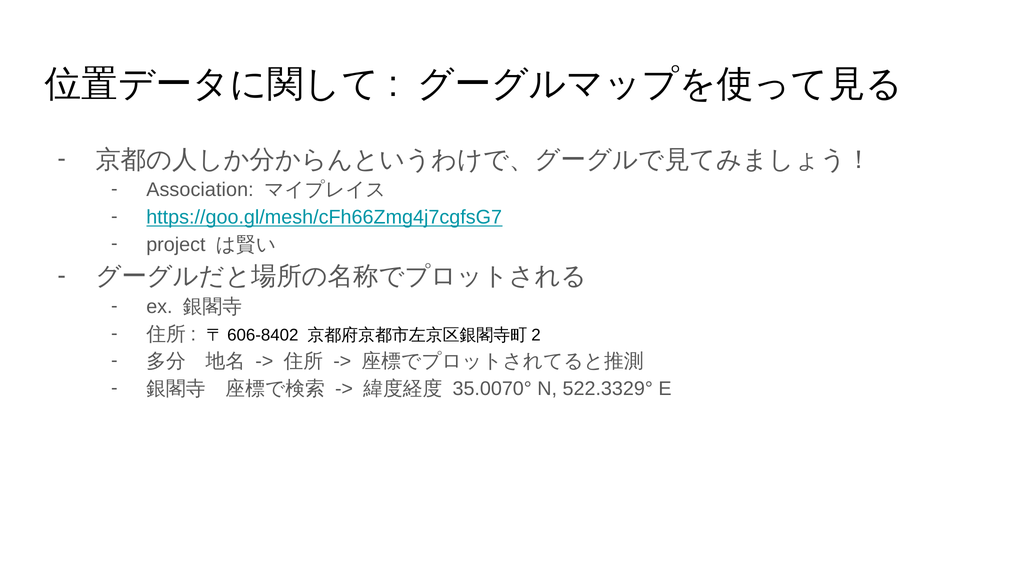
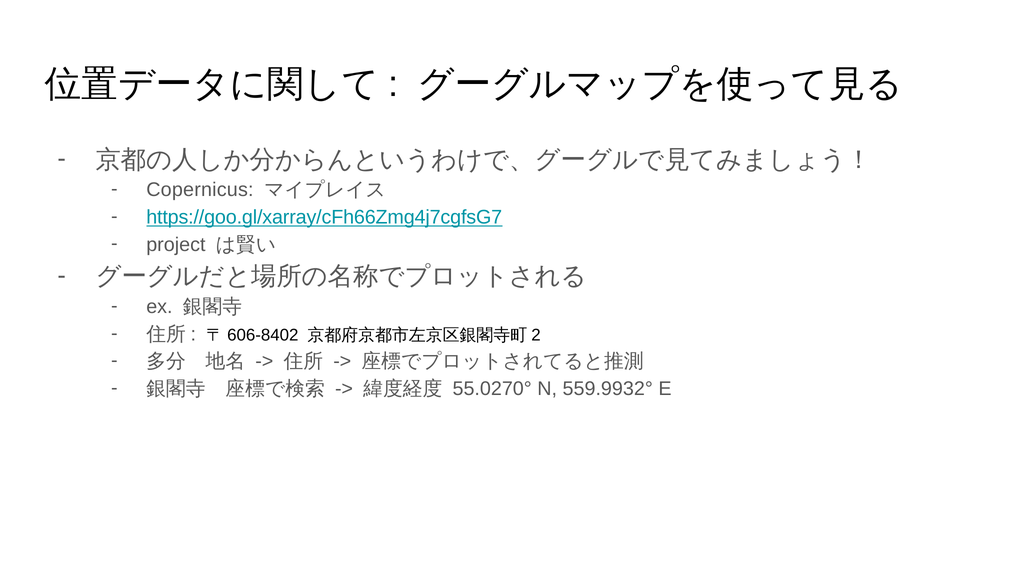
Association: Association -> Copernicus (200, 190)
https://goo.gl/mesh/cFh66Zmg4j7cgfsG7: https://goo.gl/mesh/cFh66Zmg4j7cgfsG7 -> https://goo.gl/xarray/cFh66Zmg4j7cgfsG7 (324, 217)
35.0070°: 35.0070° -> 55.0270° (492, 389)
522.3329°: 522.3329° -> 559.9932° (608, 389)
